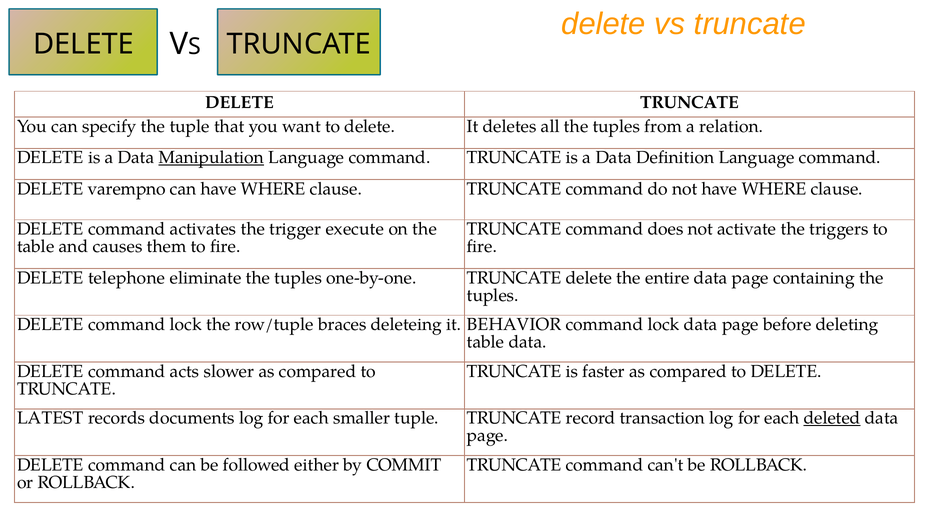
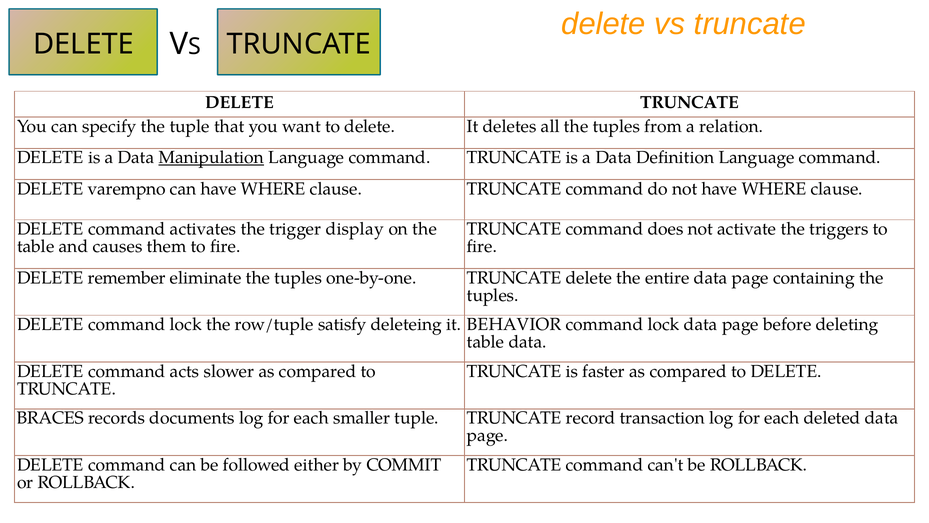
execute: execute -> display (355, 229)
telephone: telephone -> remember (127, 278)
braces: braces -> satisfy (342, 324)
LATEST: LATEST -> BRACES (50, 418)
deleted underline: present -> none (832, 418)
